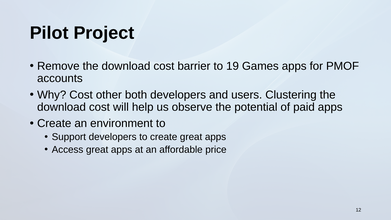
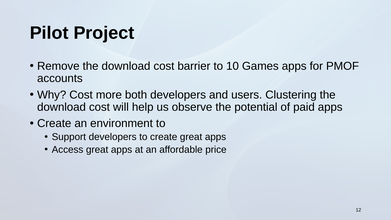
19: 19 -> 10 (233, 66)
other: other -> more (109, 95)
